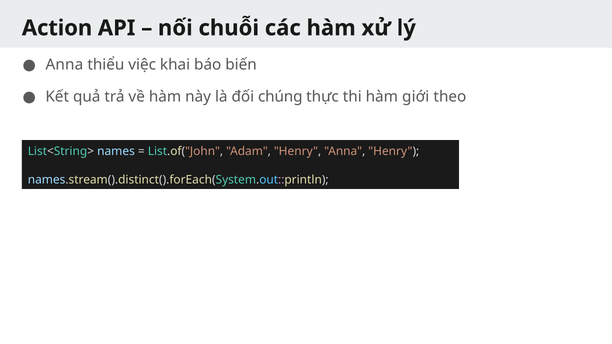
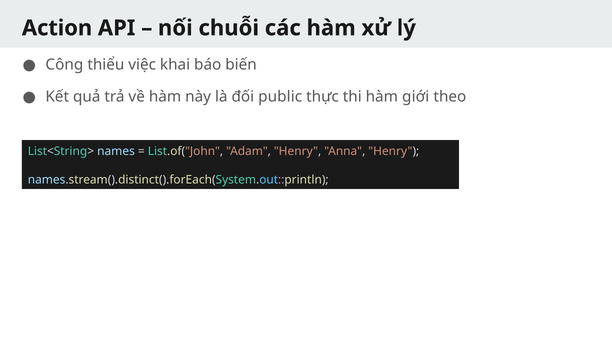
Anna: Anna -> Công (64, 65)
chúng: chúng -> public (280, 97)
